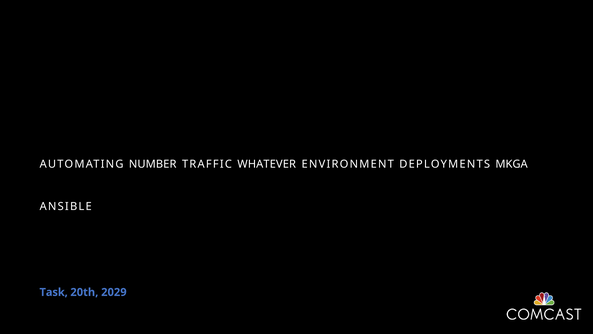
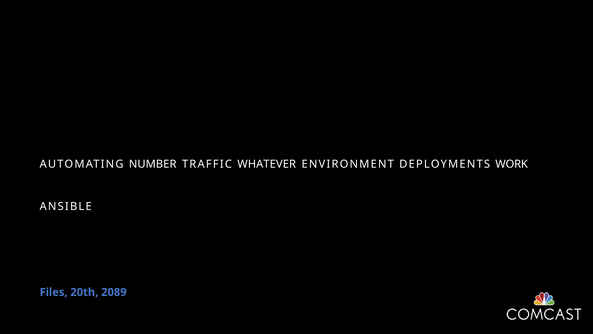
MKGA: MKGA -> WORK (512, 164)
Task: Task -> Files (54, 292)
2029: 2029 -> 2089 (114, 292)
